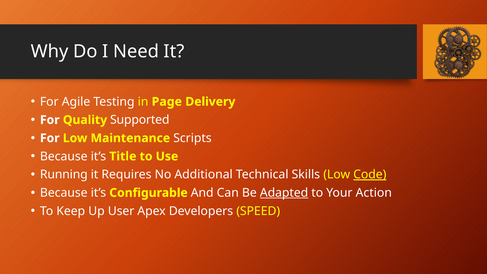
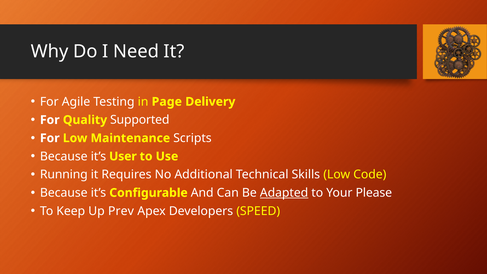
Title: Title -> User (123, 156)
Code underline: present -> none (370, 175)
Action: Action -> Please (374, 193)
User: User -> Prev (121, 211)
